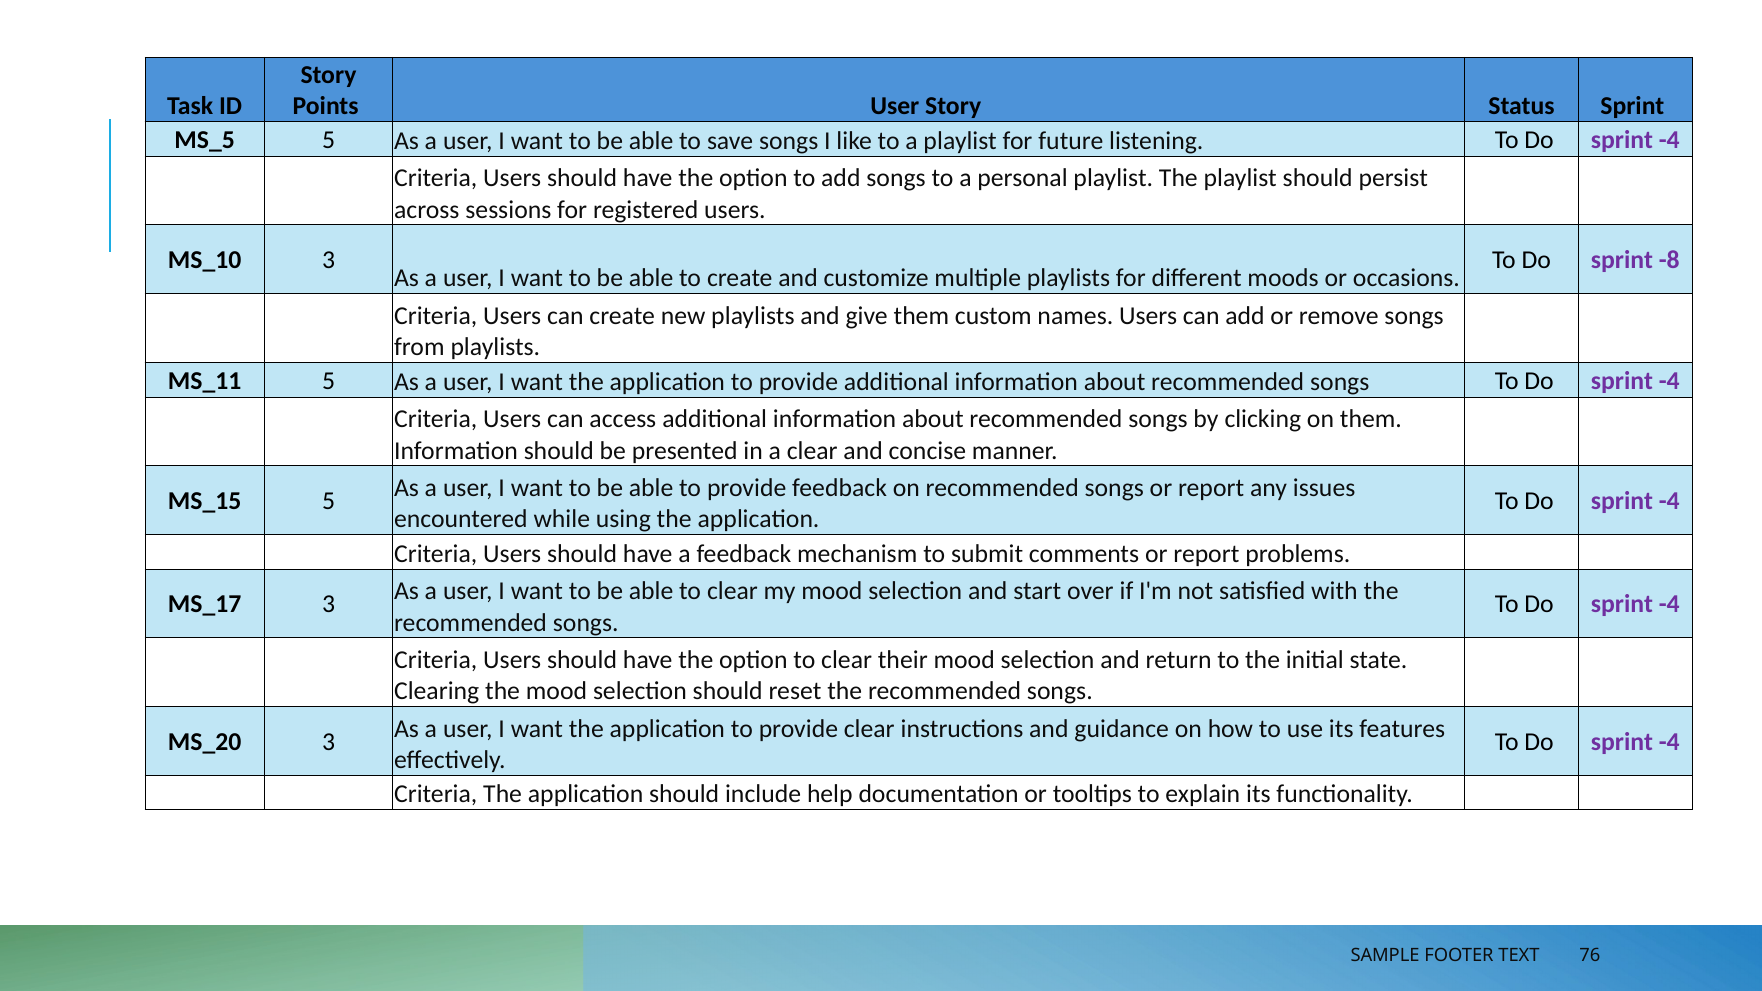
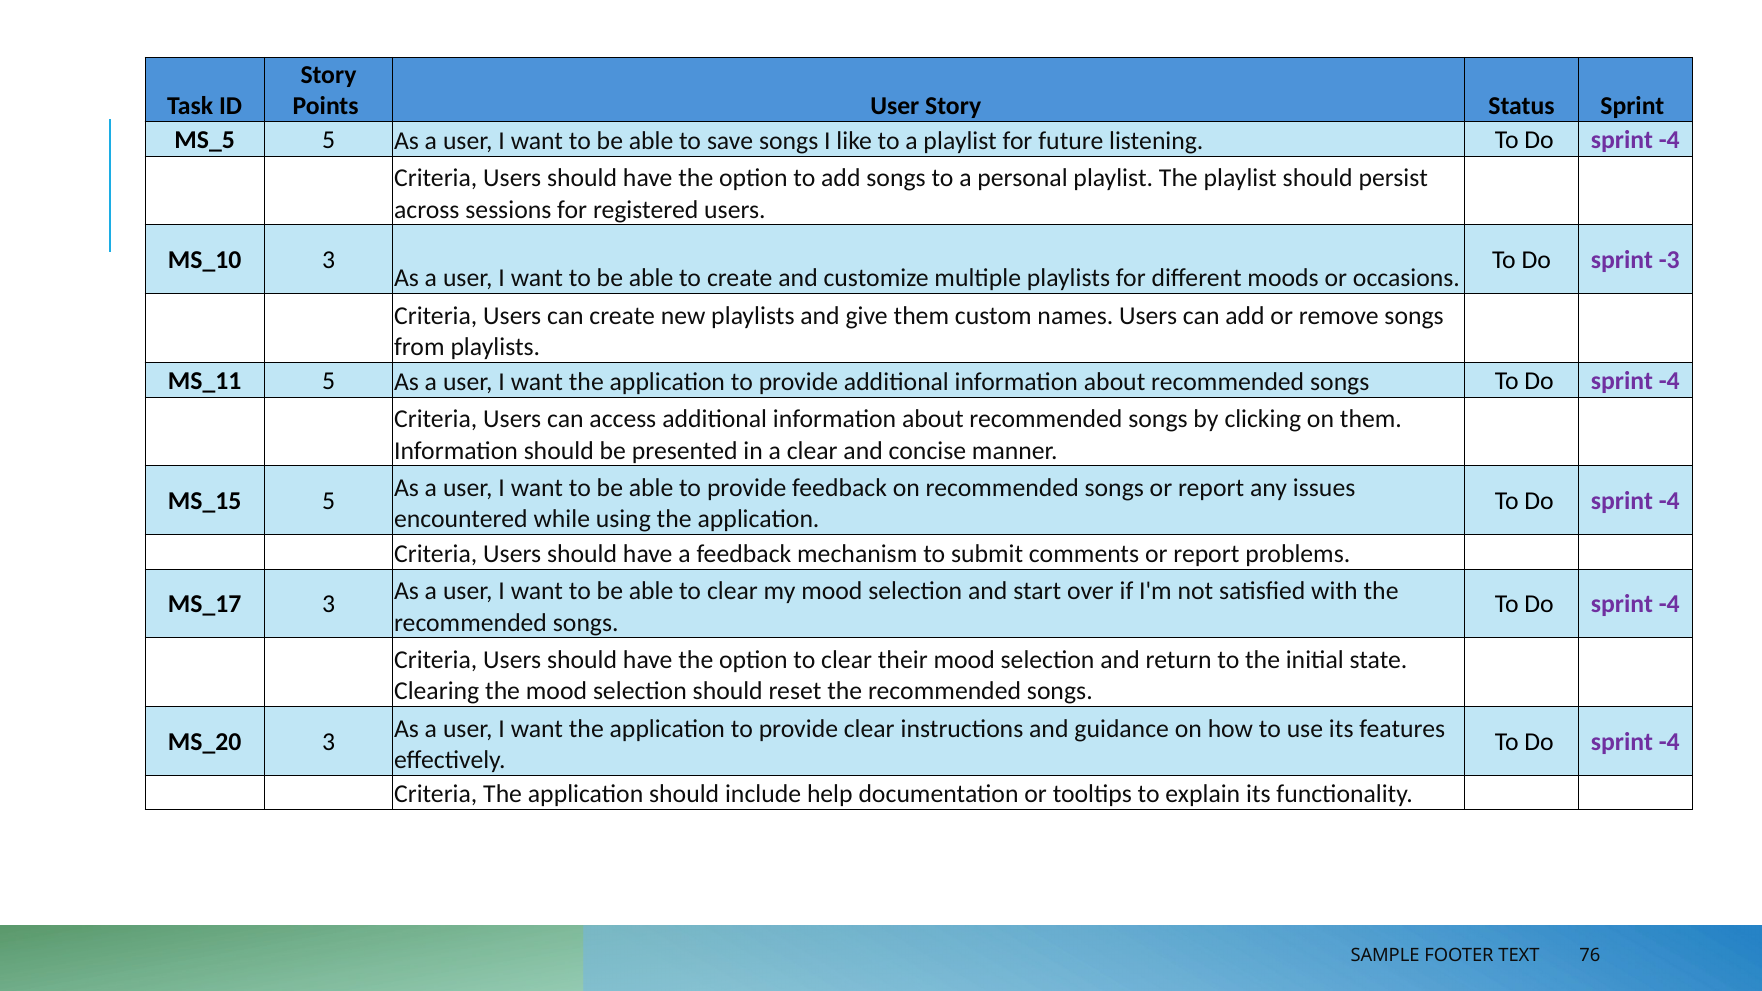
-8: -8 -> -3 (1669, 260)
